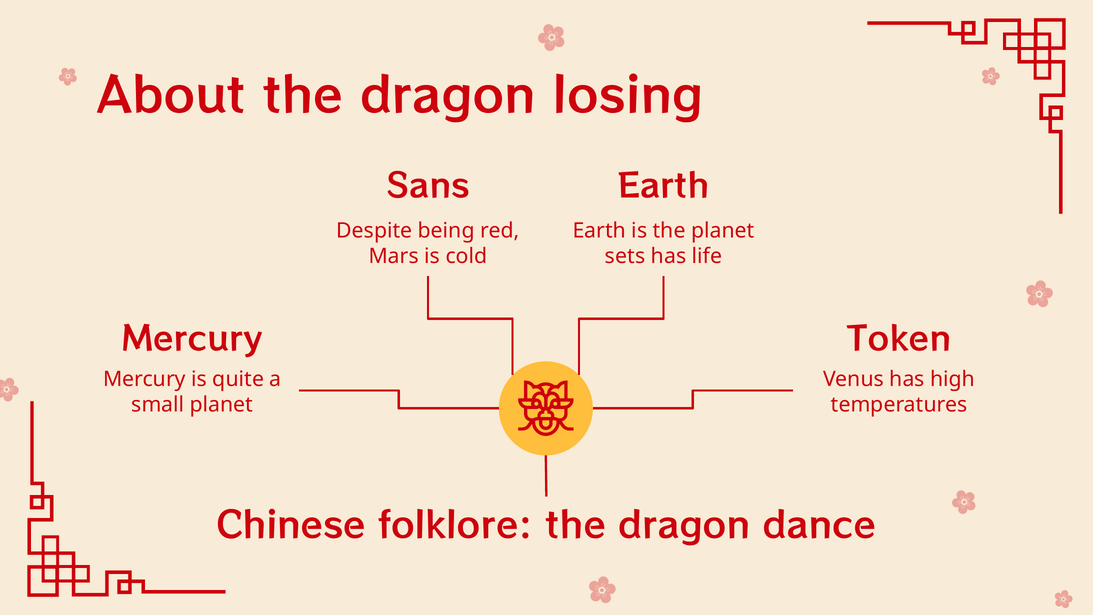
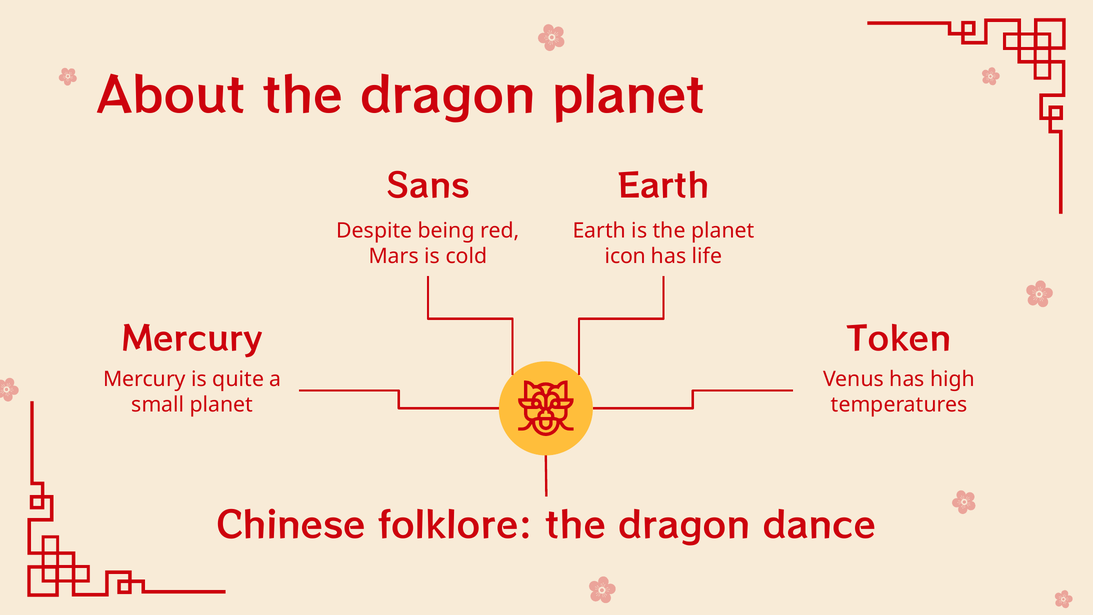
dragon losing: losing -> planet (629, 97)
sets: sets -> icon (625, 256)
